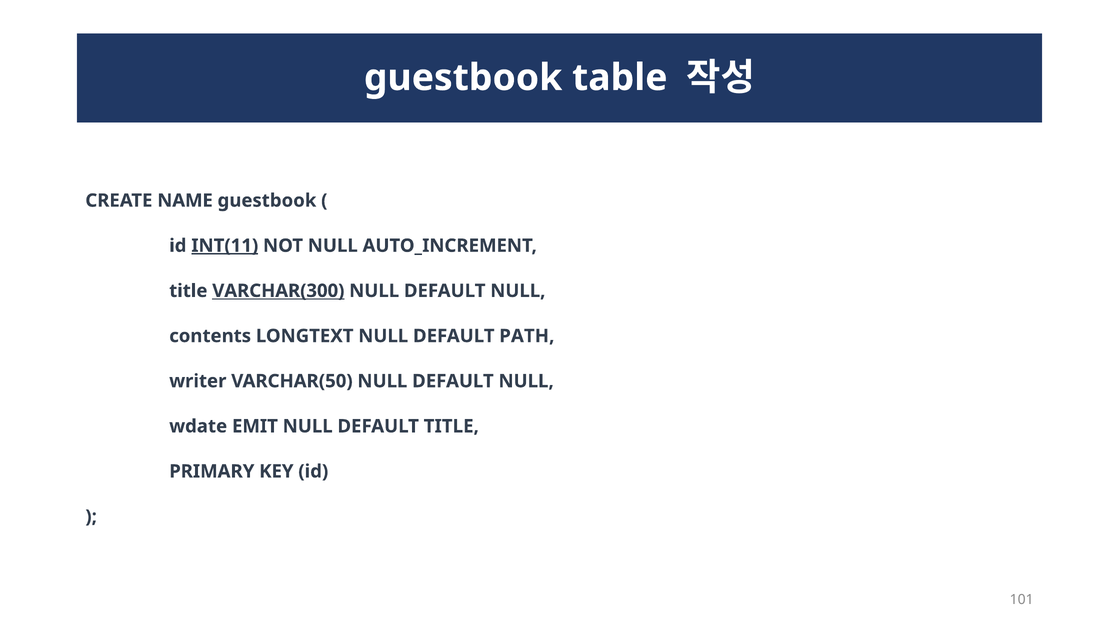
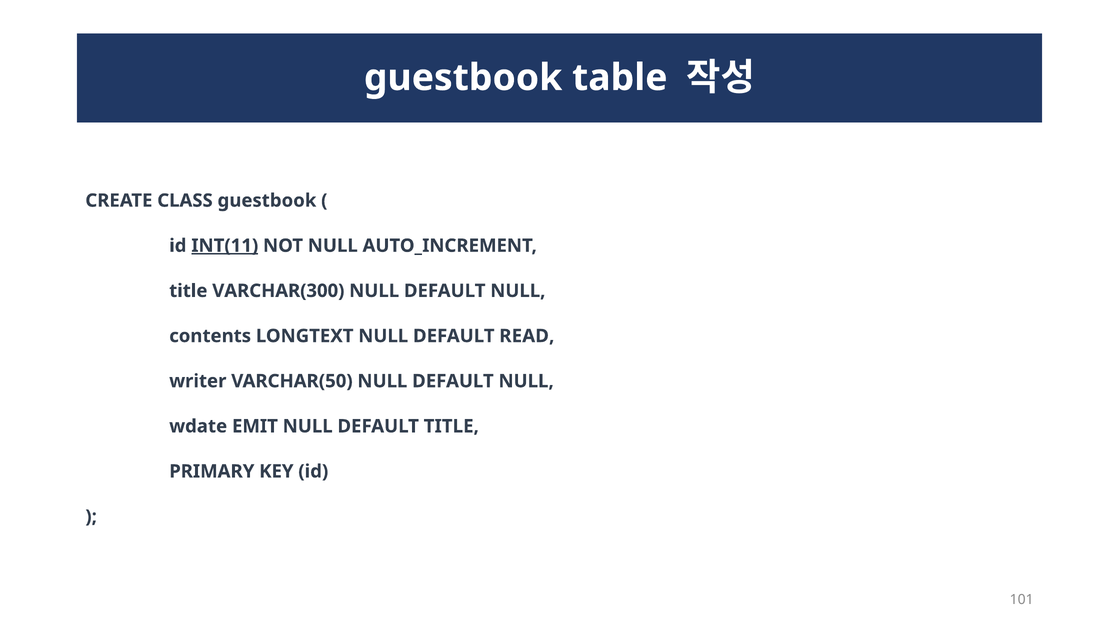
NAME: NAME -> CLASS (185, 201)
VARCHAR(300 underline: present -> none (278, 291)
PATH: PATH -> READ (527, 336)
